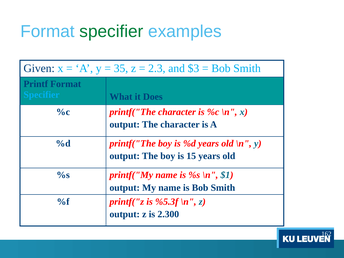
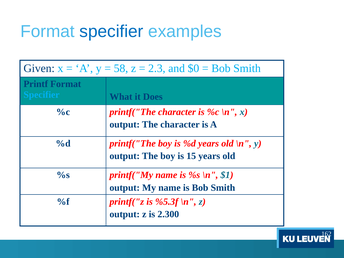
specifier colour: green -> blue (111, 32)
35: 35 -> 58 (121, 68)
$3: $3 -> $0 (193, 68)
